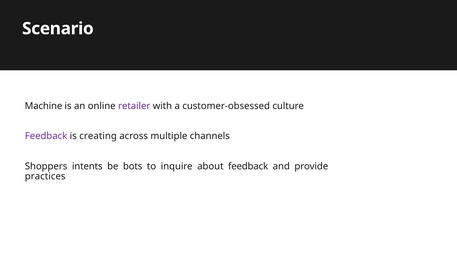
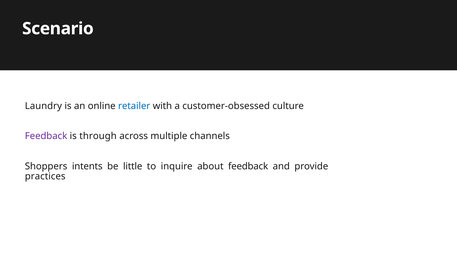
Machine: Machine -> Laundry (43, 106)
retailer colour: purple -> blue (134, 106)
creating: creating -> through (98, 136)
bots: bots -> little (133, 166)
